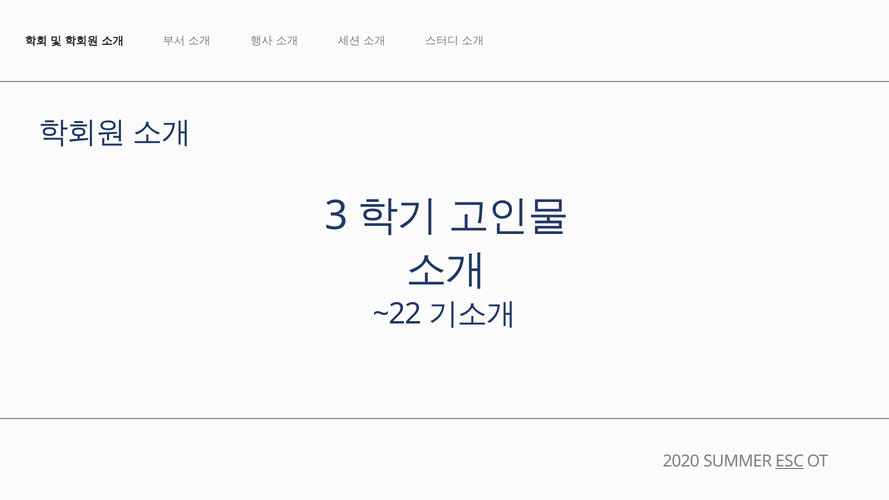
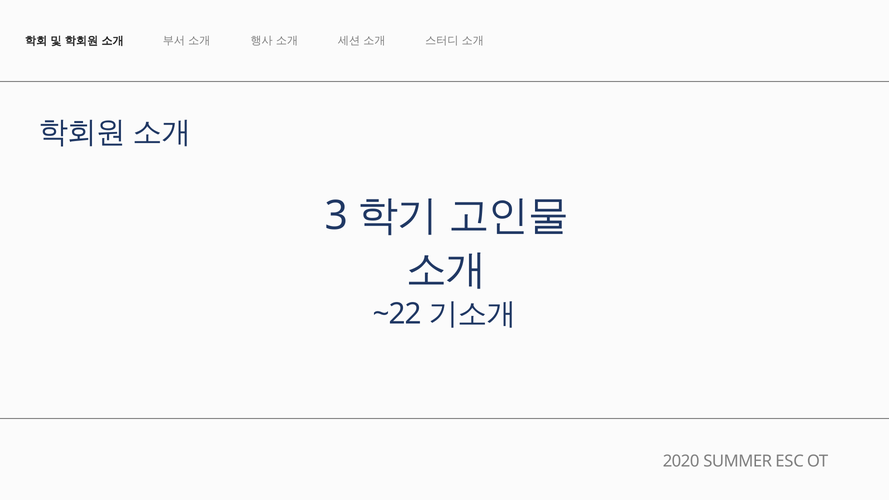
ESC underline: present -> none (790, 461)
